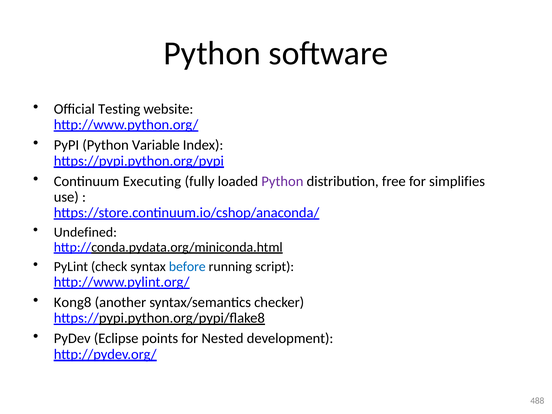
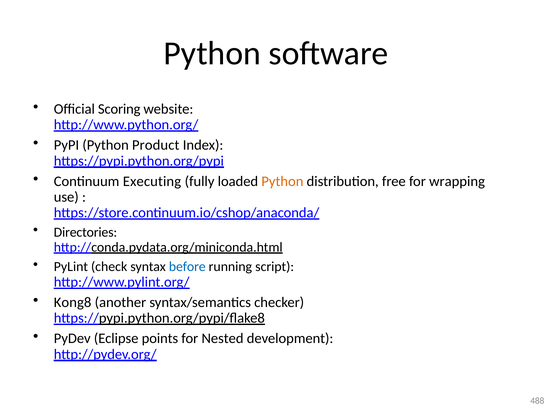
Testing: Testing -> Scoring (119, 109)
Variable: Variable -> Product (156, 145)
Python colour: purple -> orange (282, 181)
simplifies: simplifies -> wrapping (457, 181)
Undefined: Undefined -> Directories (85, 232)
